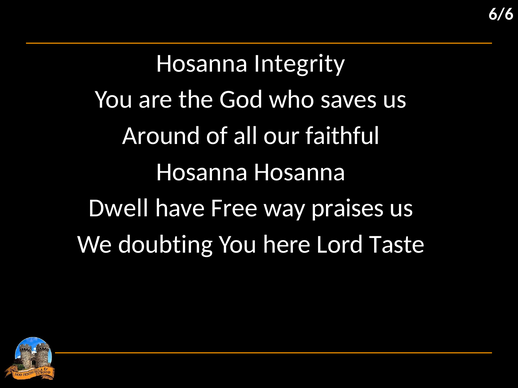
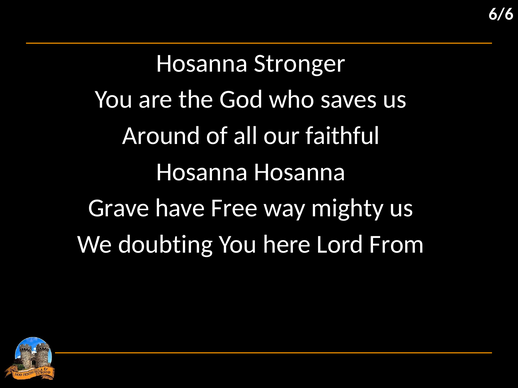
Integrity: Integrity -> Stronger (300, 63)
Dwell: Dwell -> Grave (119, 208)
praises: praises -> mighty (348, 208)
Taste: Taste -> From (397, 245)
